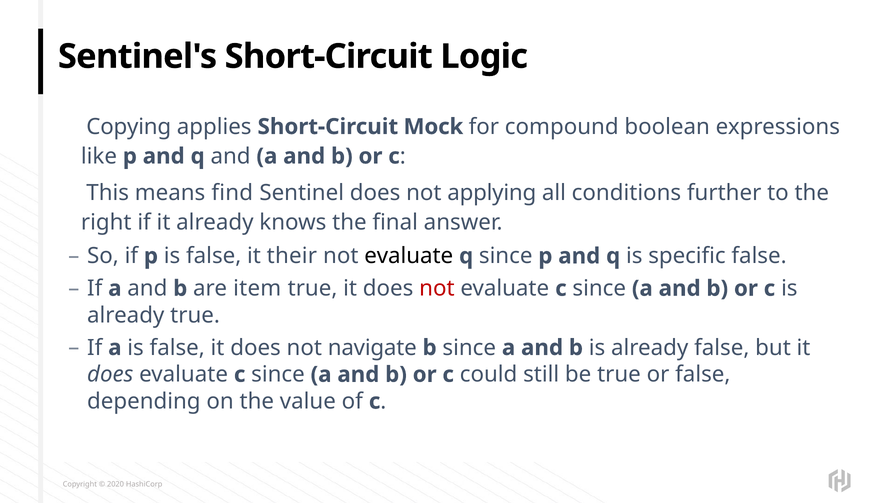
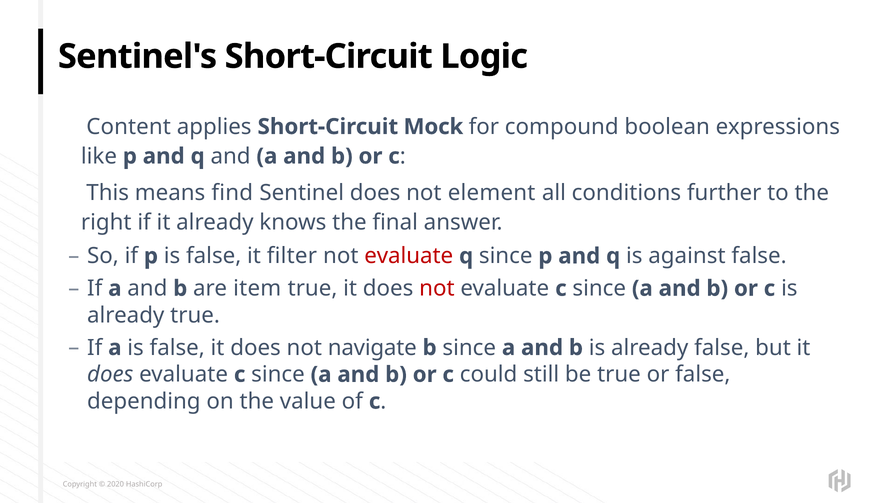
Copying: Copying -> Content (129, 127)
applying: applying -> element (492, 193)
their: their -> filter (292, 256)
evaluate colour: black -> red (409, 256)
specific: specific -> against (687, 256)
